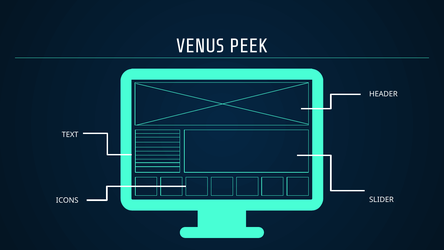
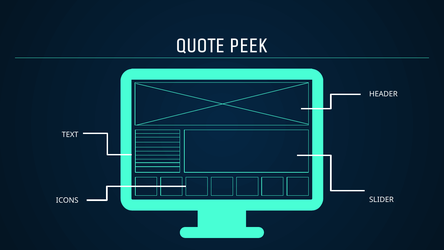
VENUS: VENUS -> QUOTE (200, 46)
